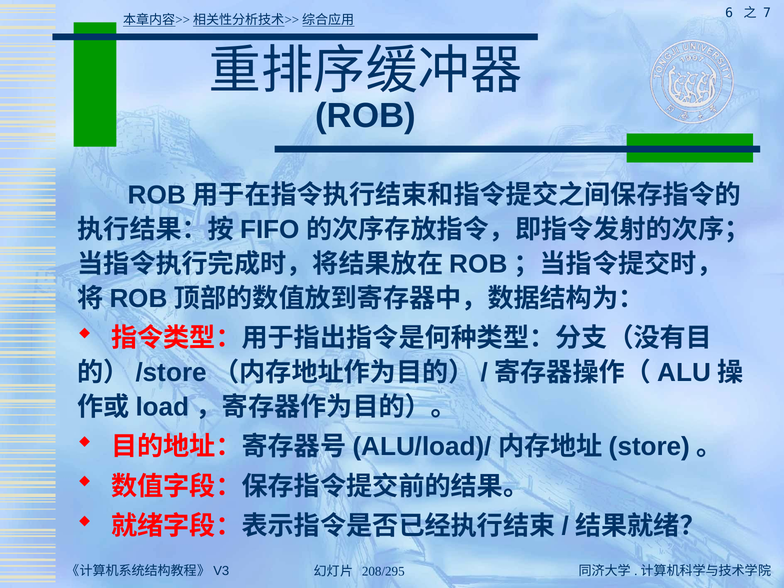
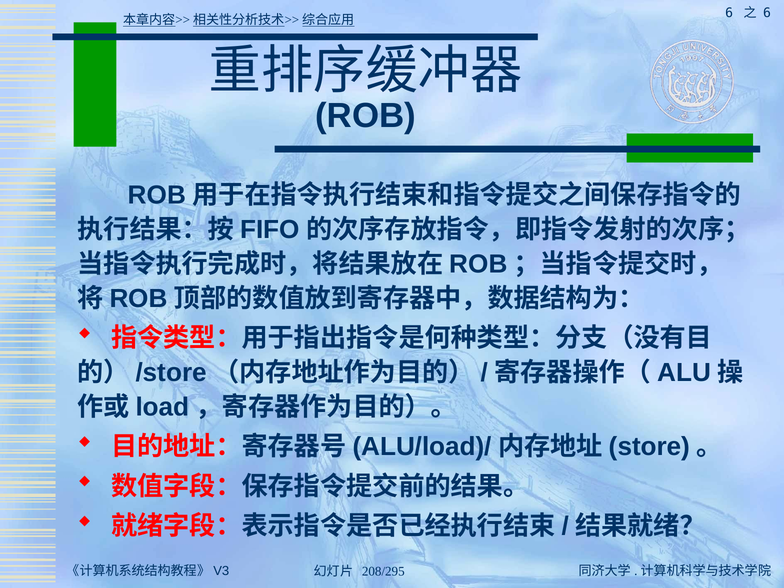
7: 7 -> 6 (767, 13)
